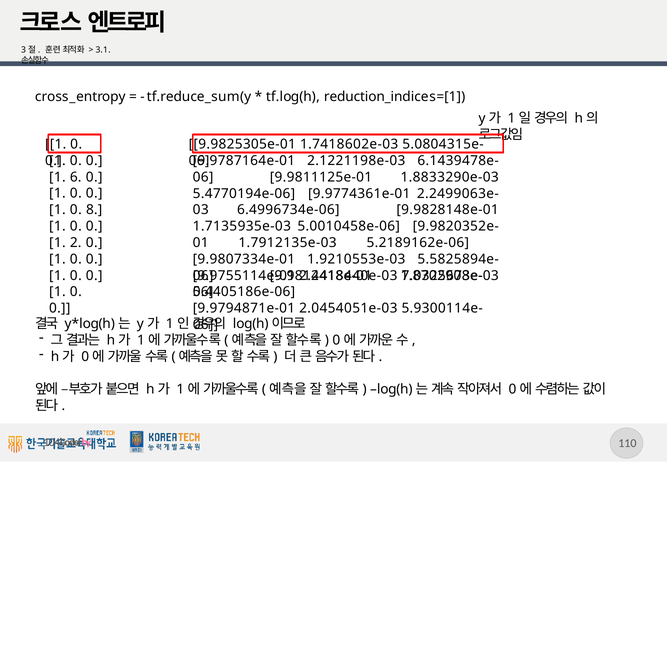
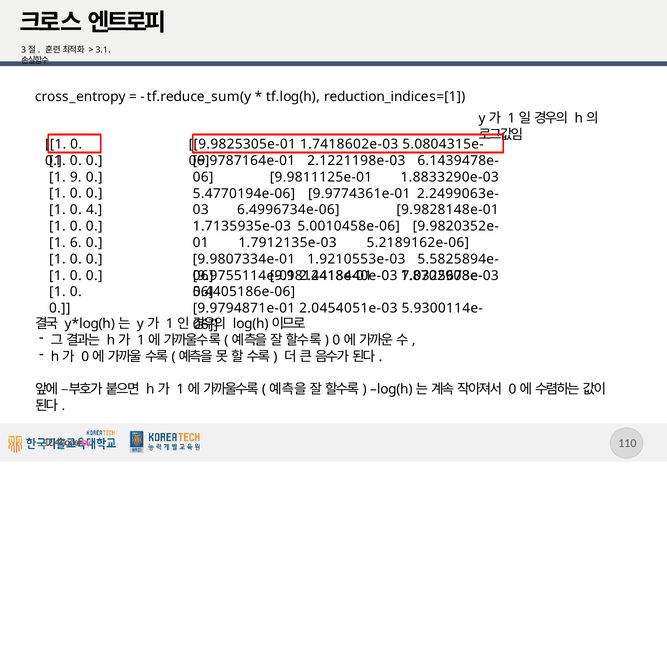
6: 6 -> 9 (76, 177)
8: 8 -> 4 (94, 210)
2: 2 -> 6 (76, 243)
